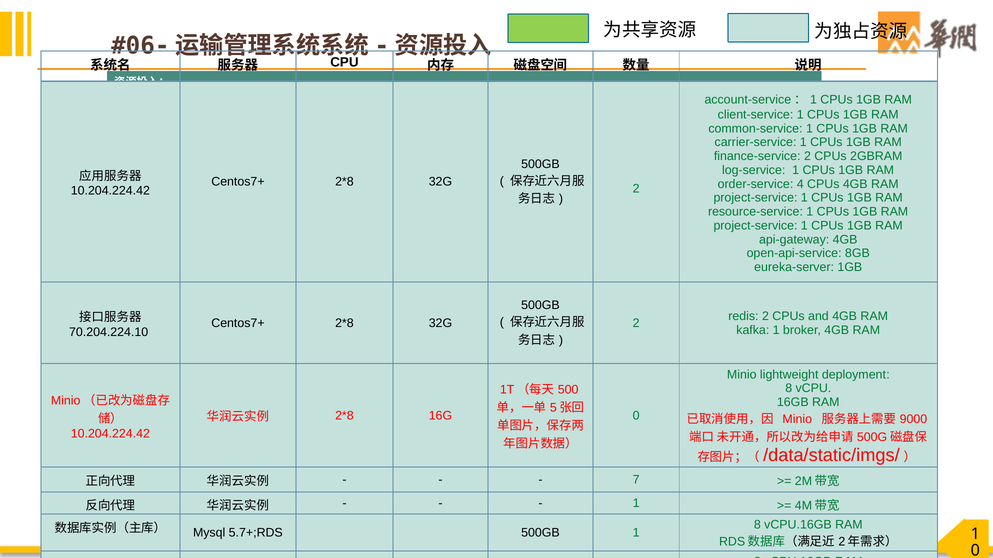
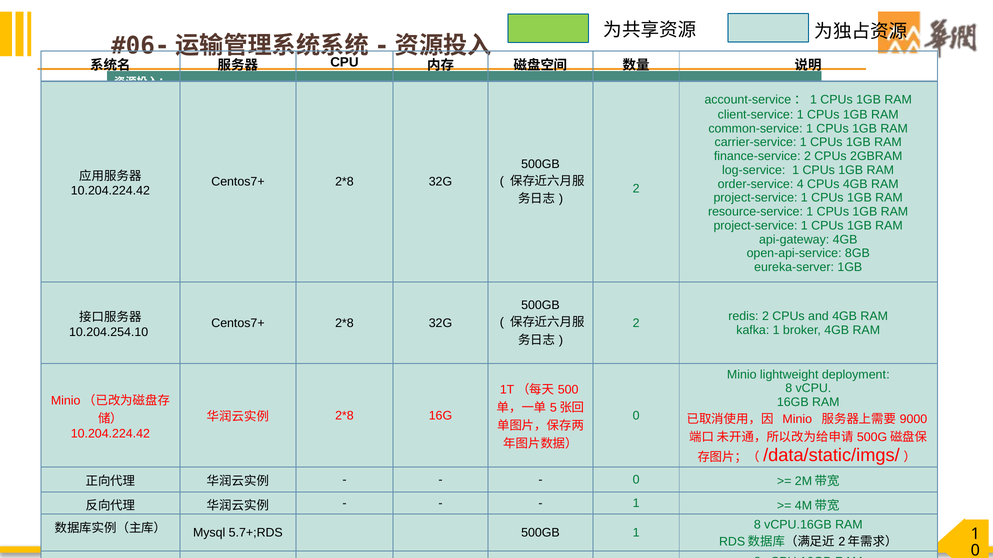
70.204.224.10: 70.204.224.10 -> 10.204.254.10 (109, 332)
7: 7 -> 0 (636, 480)
